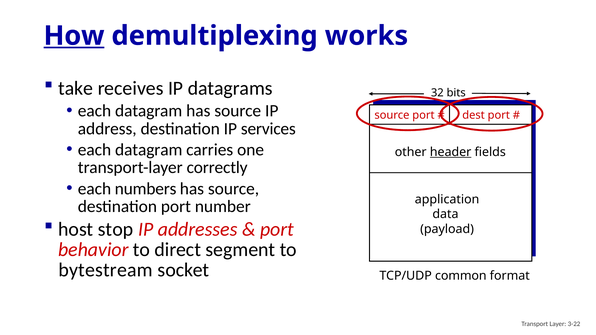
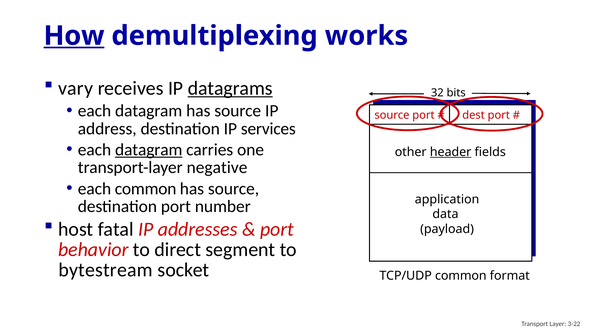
take: take -> vary (76, 88)
datagrams underline: none -> present (230, 88)
datagram underline: none -> present (149, 150)
correctly: correctly -> negative (217, 168)
each numbers: numbers -> common (146, 189)
stop: stop -> fatal (116, 230)
